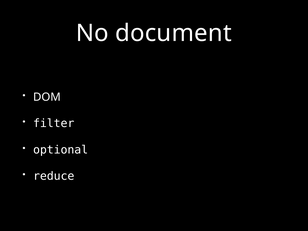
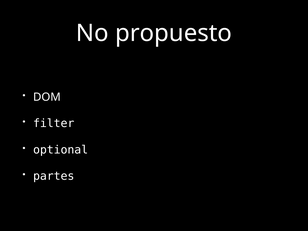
document: document -> propuesto (173, 33)
reduce: reduce -> partes (54, 176)
